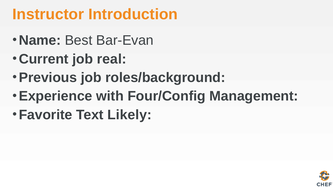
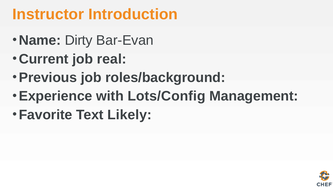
Best: Best -> Dirty (79, 40)
Four/Config: Four/Config -> Lots/Config (167, 96)
